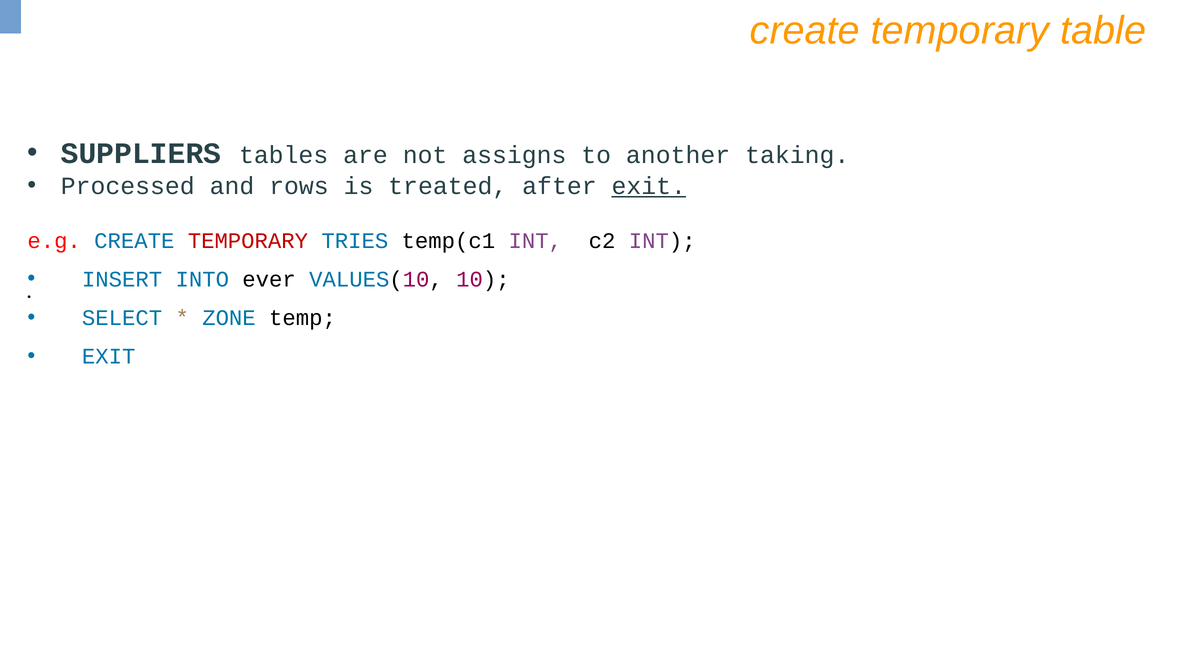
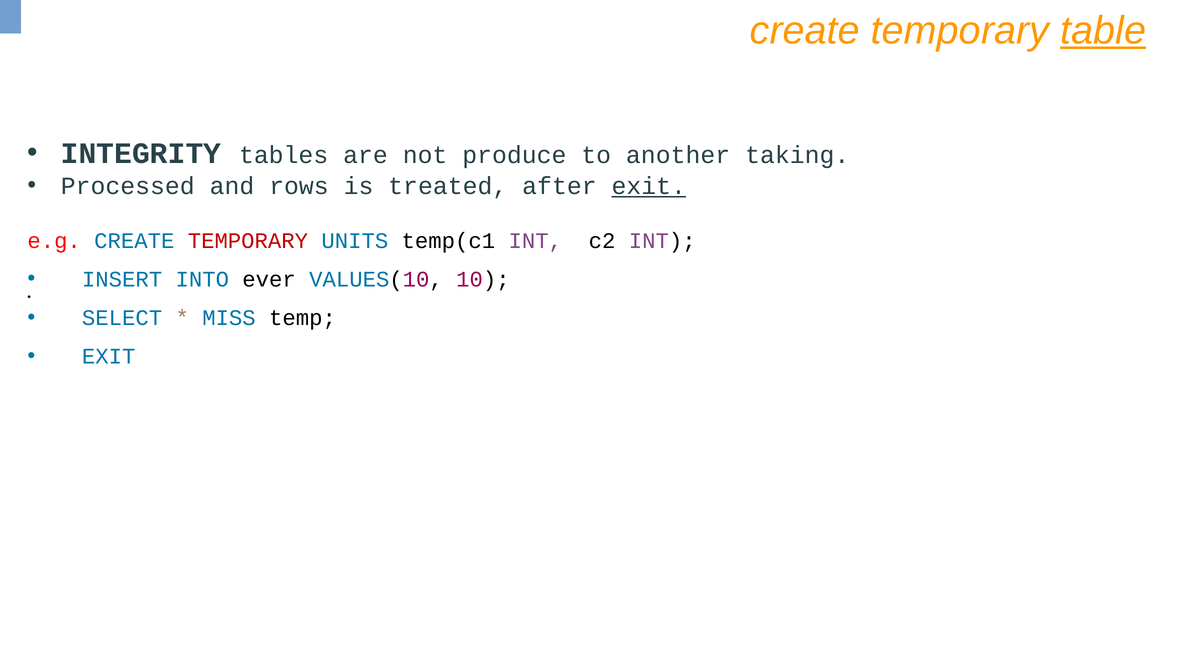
table underline: none -> present (1103, 31)
SUPPLIERS: SUPPLIERS -> INTEGRITY (141, 154)
assigns: assigns -> produce (514, 155)
TRIES: TRIES -> UNITS (355, 241)
ZONE: ZONE -> MISS (229, 318)
